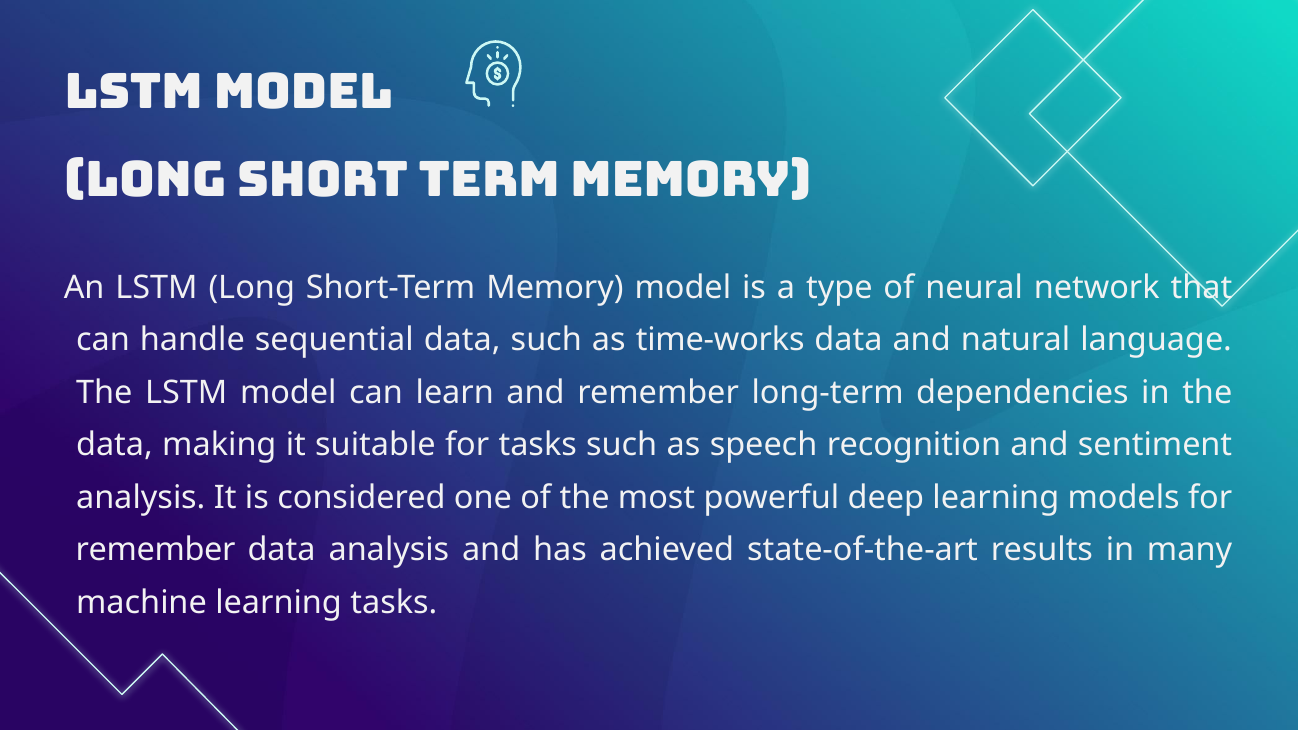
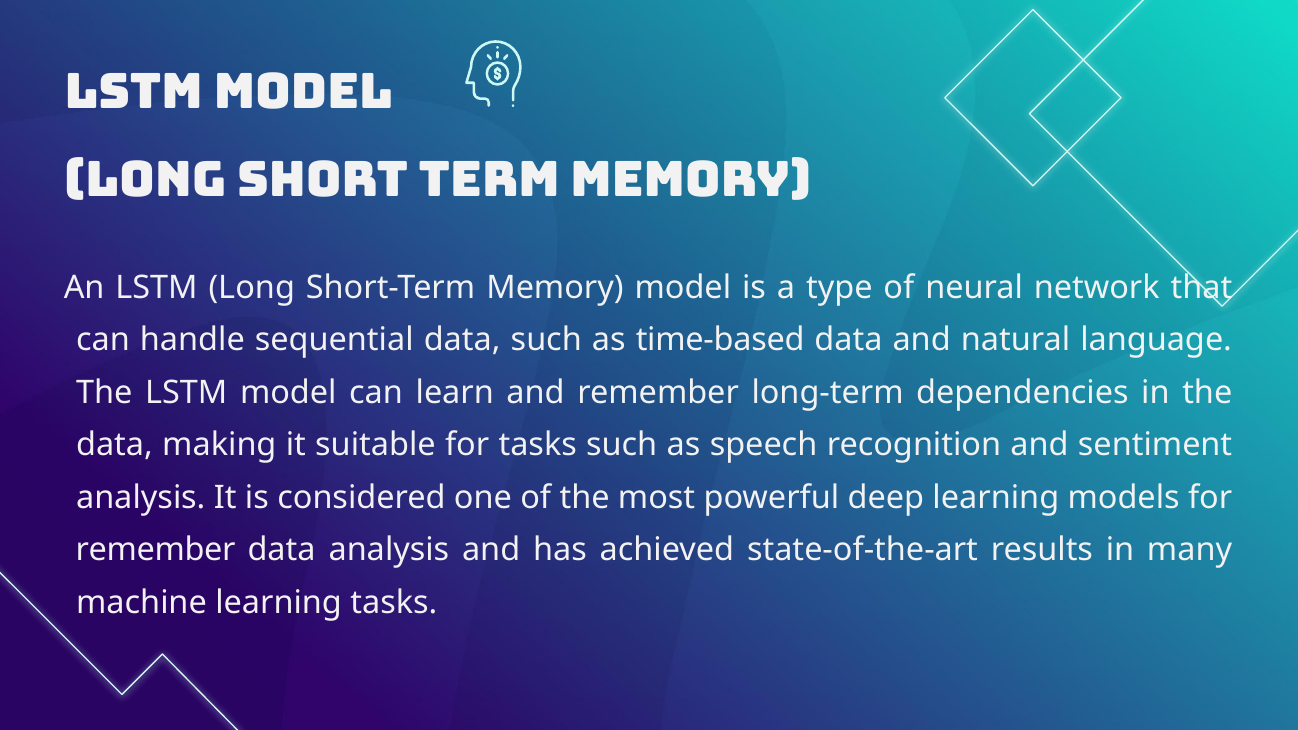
time-works: time-works -> time-based (720, 340)
